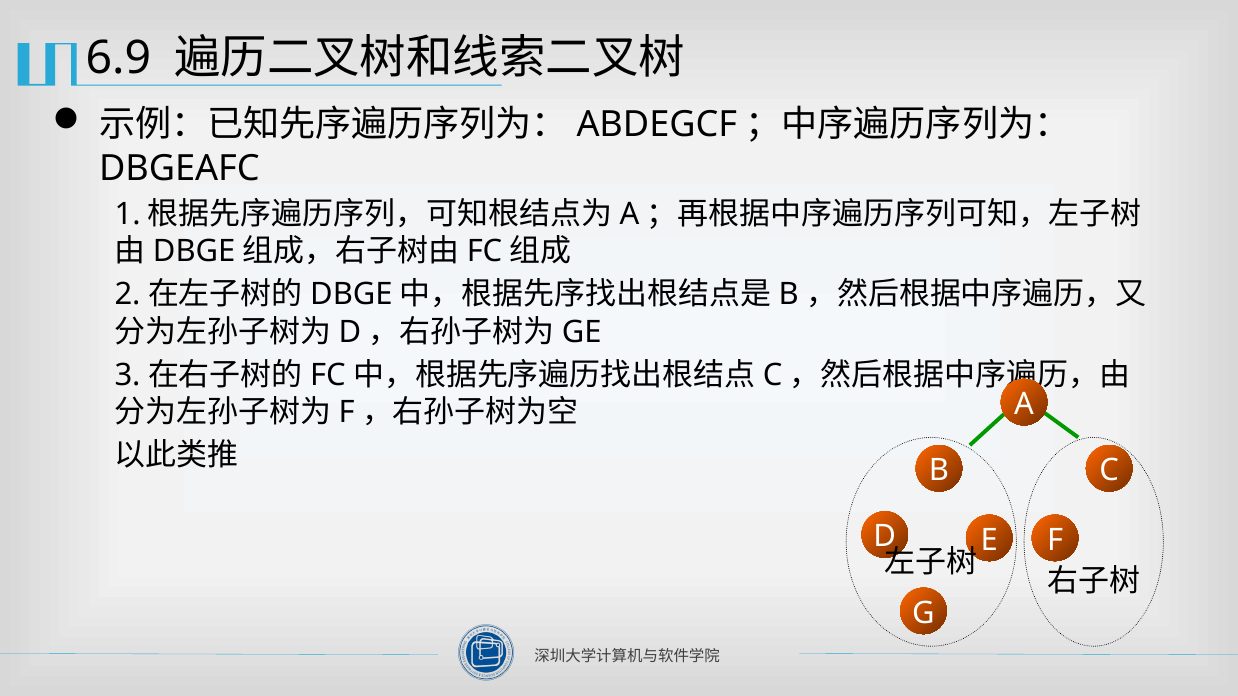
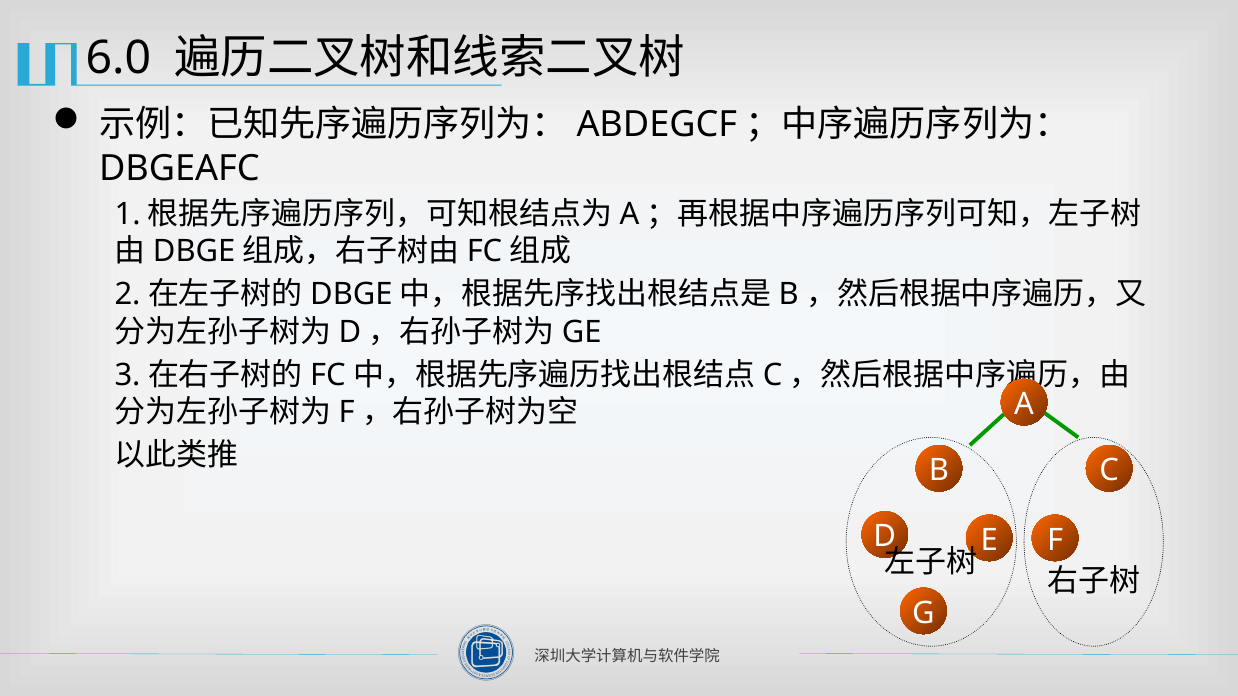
6.9: 6.9 -> 6.0 (118, 58)
